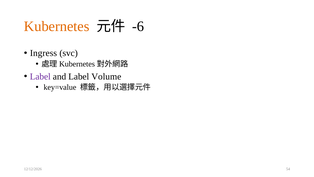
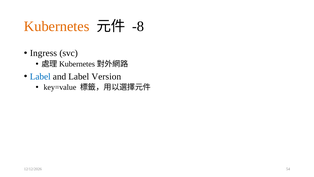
-6: -6 -> -8 (138, 26)
Label colour: purple -> blue (40, 76)
Volume: Volume -> Version (106, 76)
